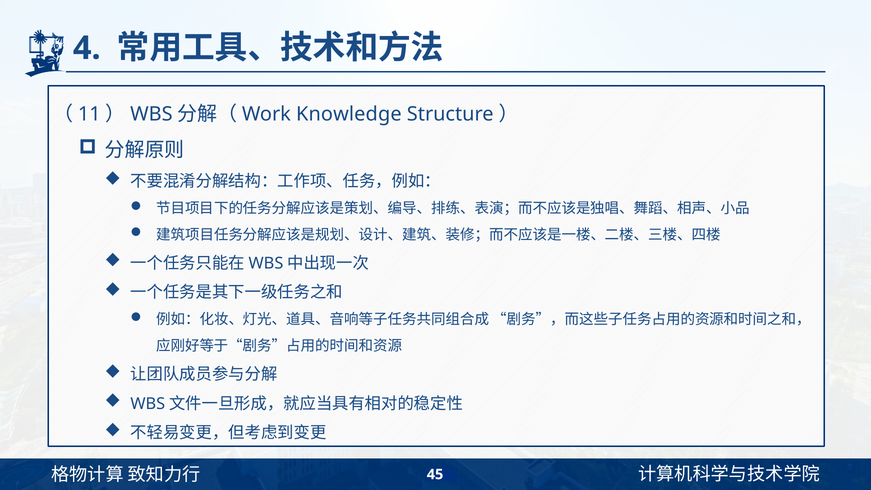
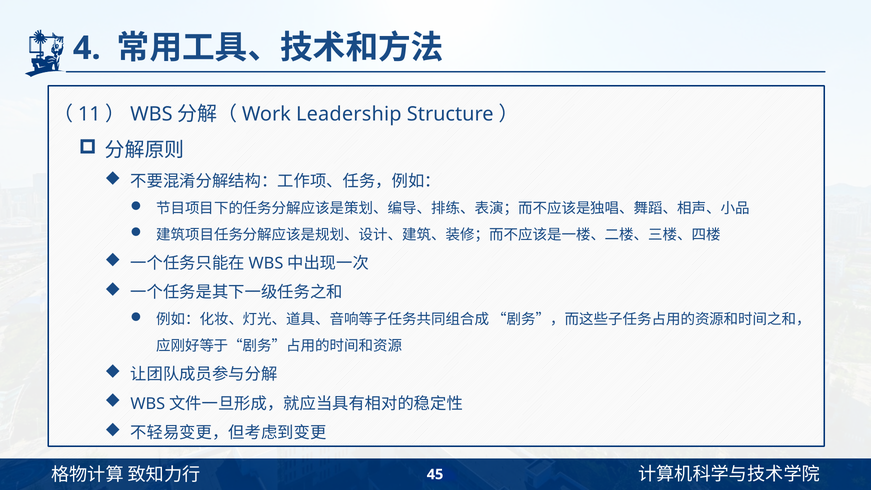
Knowledge: Knowledge -> Leadership (349, 114)
